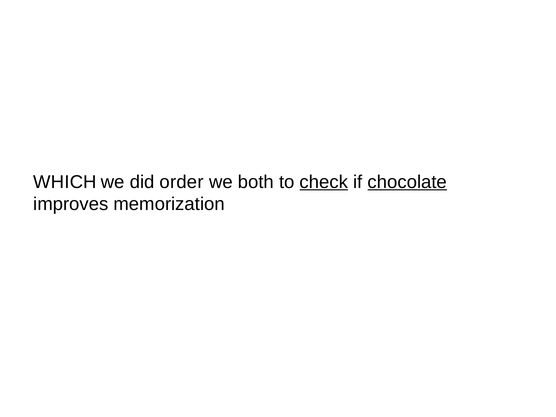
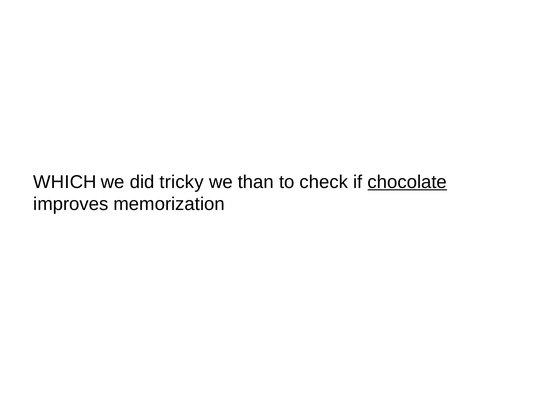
order: order -> tricky (182, 182)
both: both -> than (256, 182)
check underline: present -> none (324, 182)
